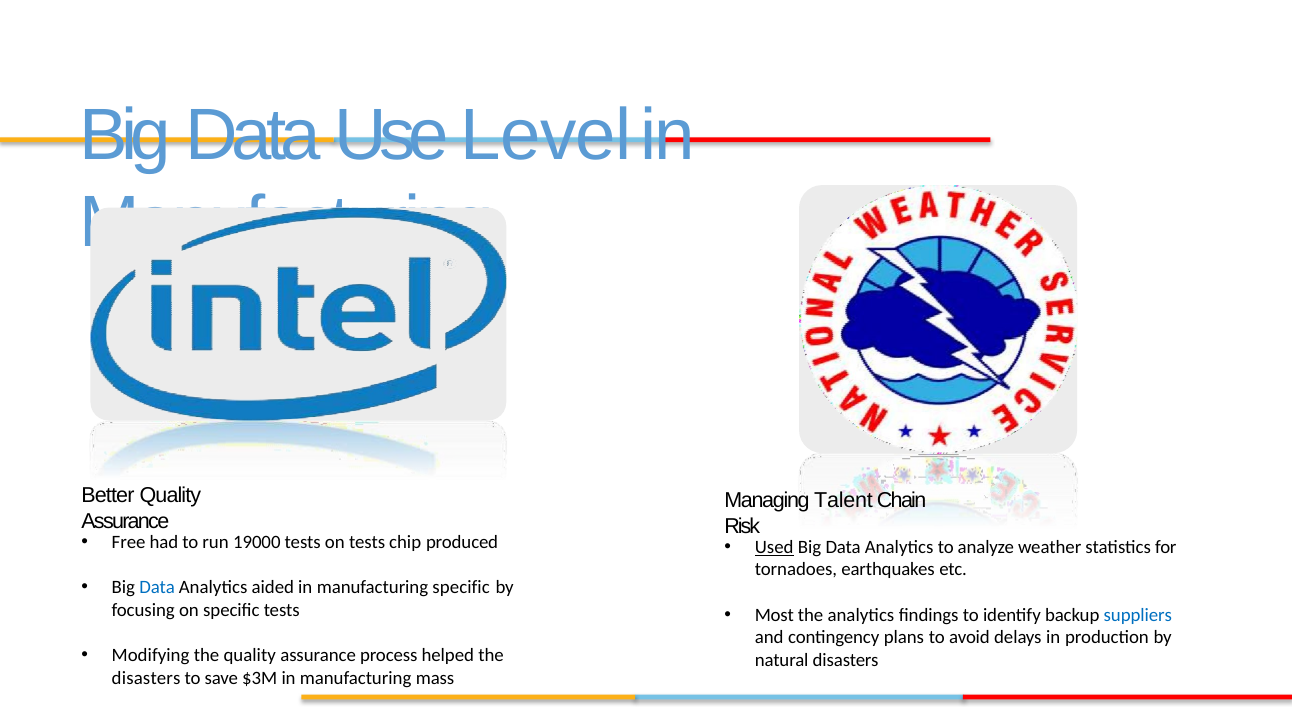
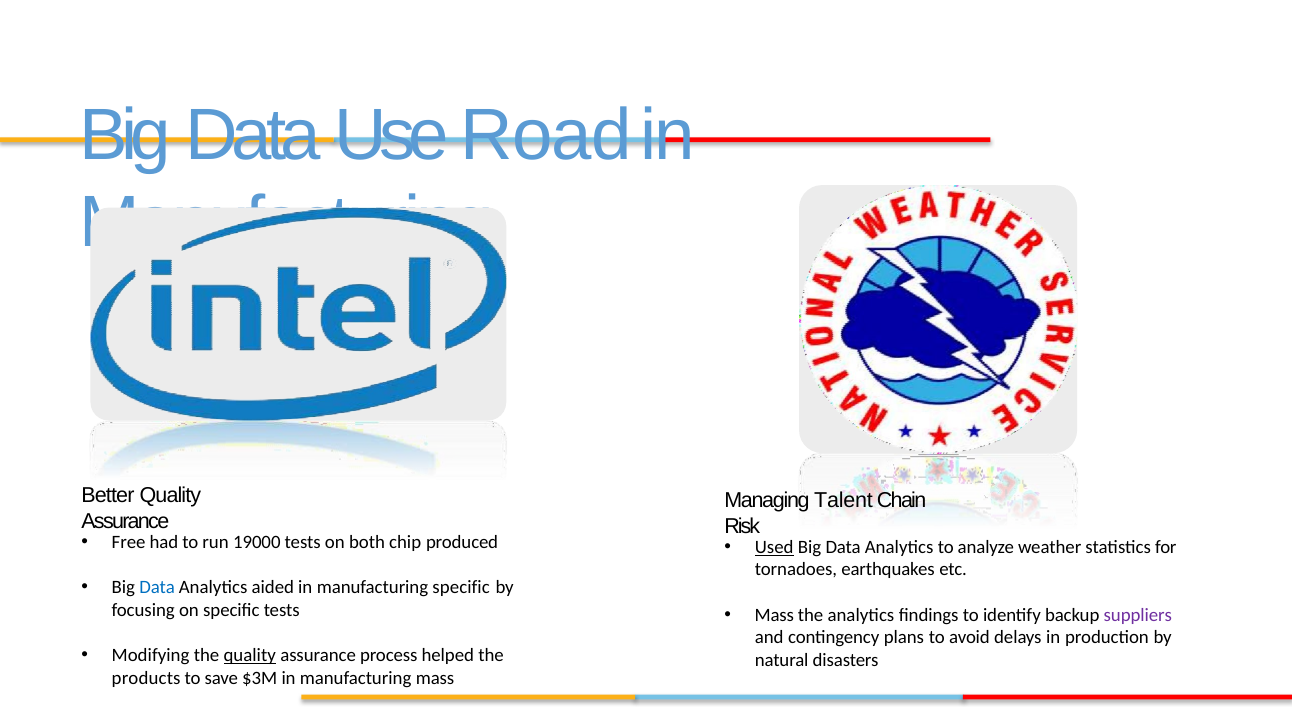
Level: Level -> Road (546, 135)
on tests: tests -> both (367, 542)
Most: Most -> Mass (774, 615)
suppliers colour: blue -> purple (1138, 615)
quality underline: none -> present (250, 655)
disasters: disasters -> products (146, 678)
